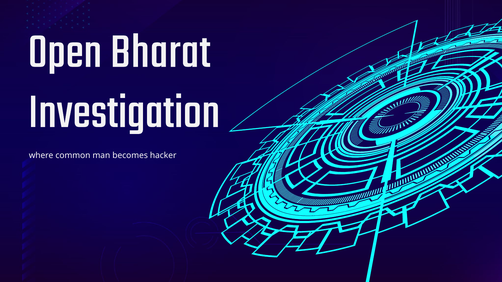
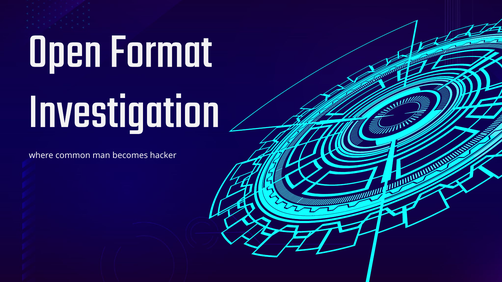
Bharat: Bharat -> Format (161, 50)
